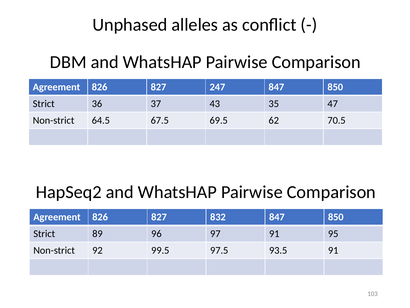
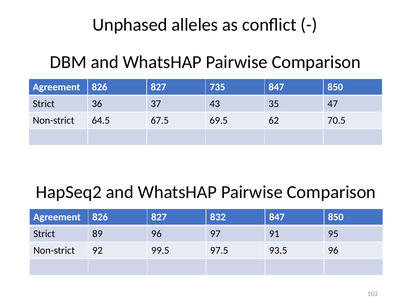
247: 247 -> 735 (217, 87)
93.5 91: 91 -> 96 (333, 250)
